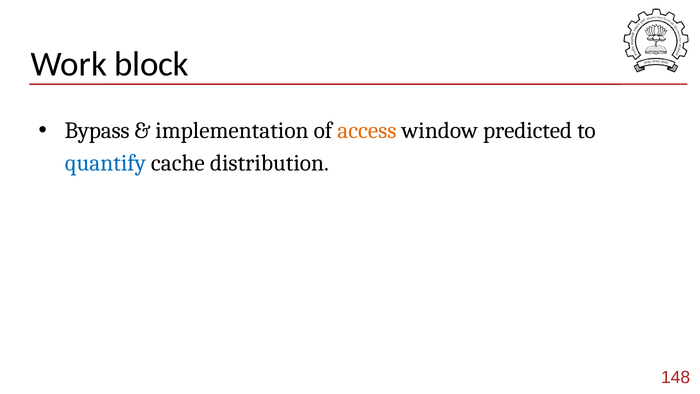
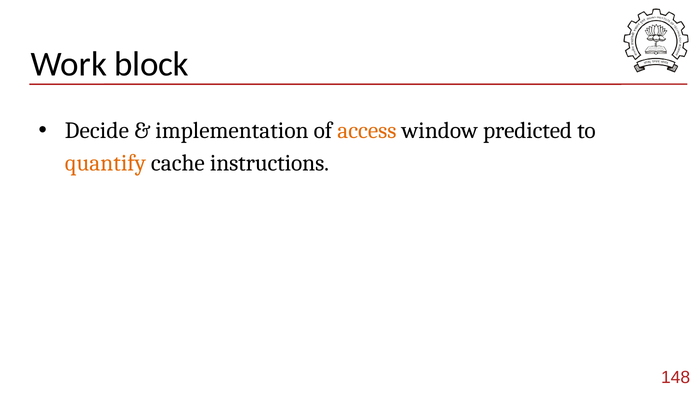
Bypass: Bypass -> Decide (97, 131)
quantify colour: blue -> orange (105, 163)
distribution: distribution -> instructions (269, 163)
